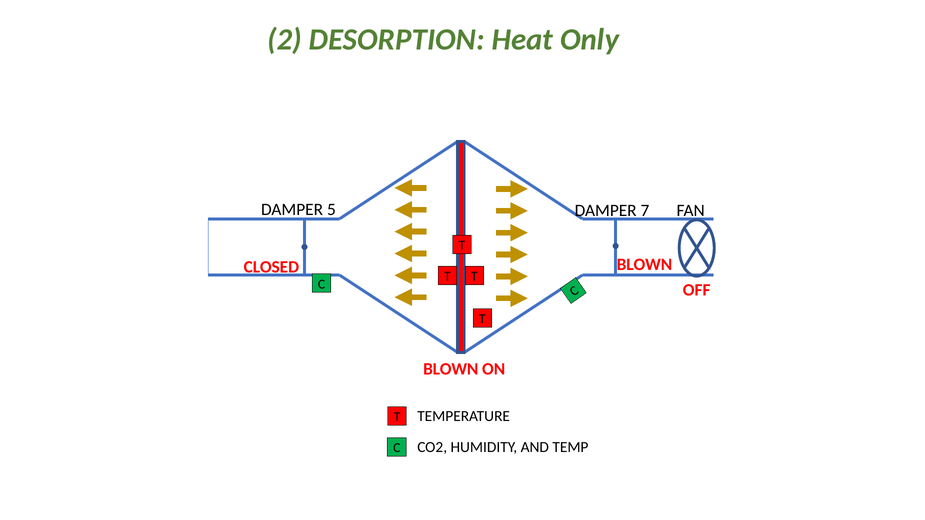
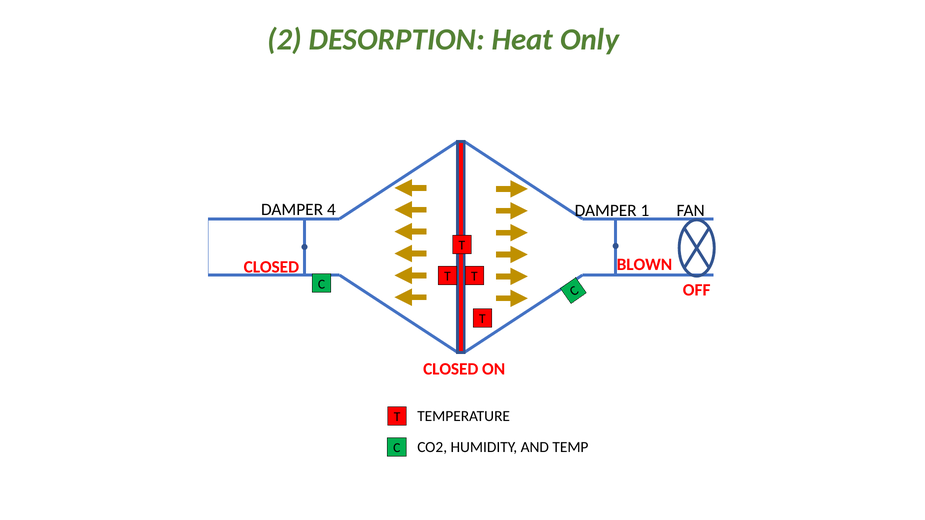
5: 5 -> 4 (331, 210)
7: 7 -> 1 (645, 210)
BLOWN: BLOWN -> CLOSED (451, 369)
